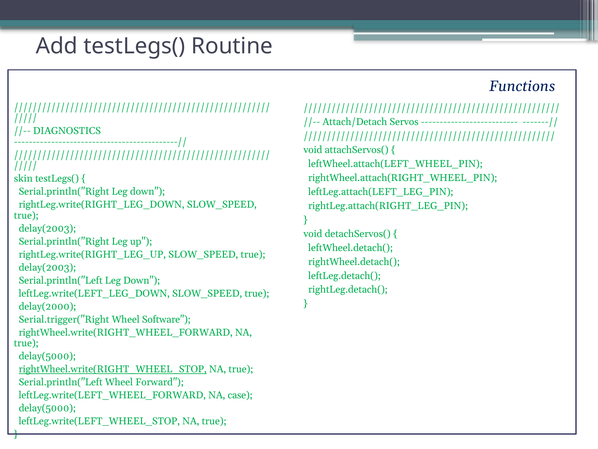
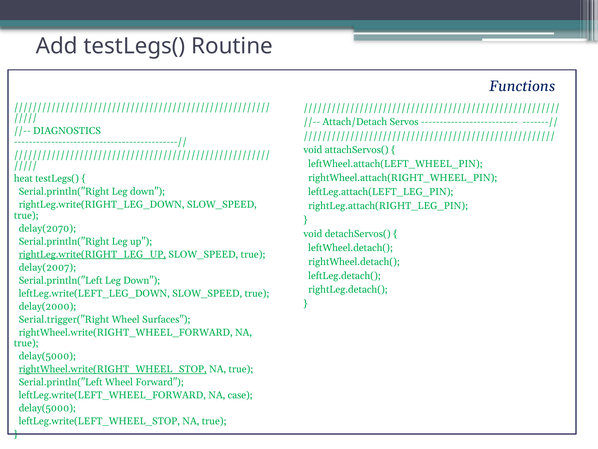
skin: skin -> heat (23, 178)
delay(2003: delay(2003 -> delay(2070 (47, 228)
rightLeg.write(RIGHT_LEG_UP underline: none -> present (92, 254)
delay(2003: delay(2003 -> delay(2007 (47, 267)
Software: Software -> Surfaces (166, 319)
